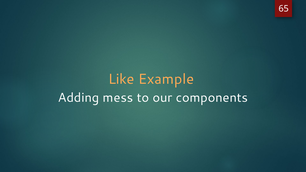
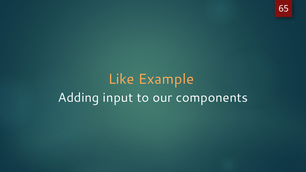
mess: mess -> input (118, 98)
